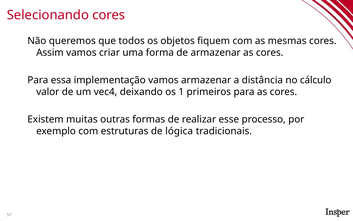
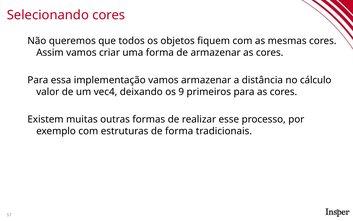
1: 1 -> 9 (181, 92)
de lógica: lógica -> forma (179, 131)
